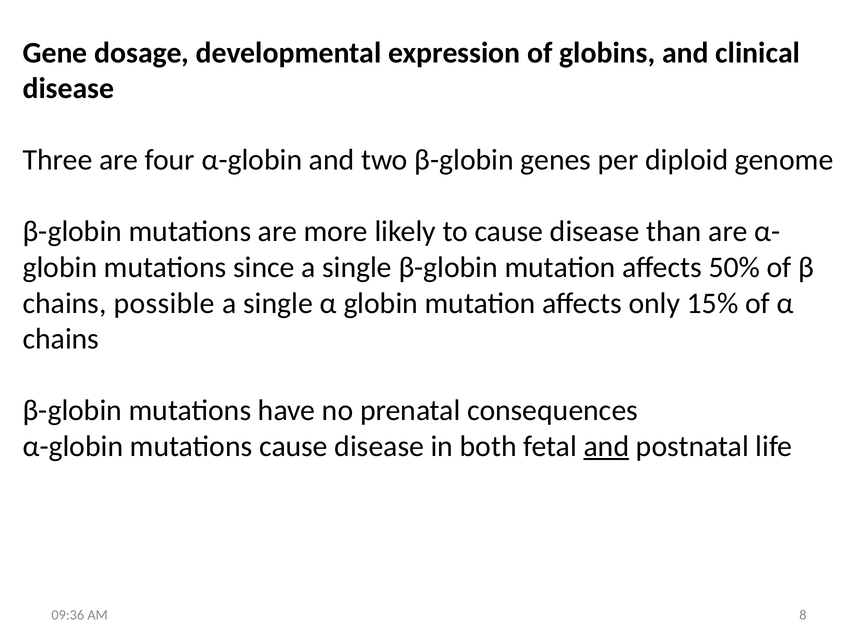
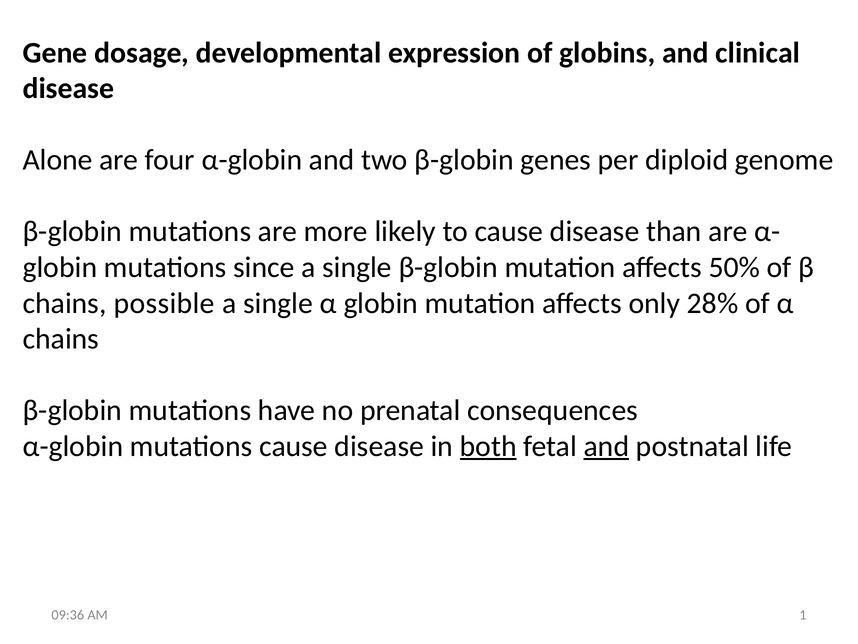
Three: Three -> Alone (58, 160)
15%: 15% -> 28% (713, 303)
both underline: none -> present (488, 446)
8: 8 -> 1 (803, 614)
